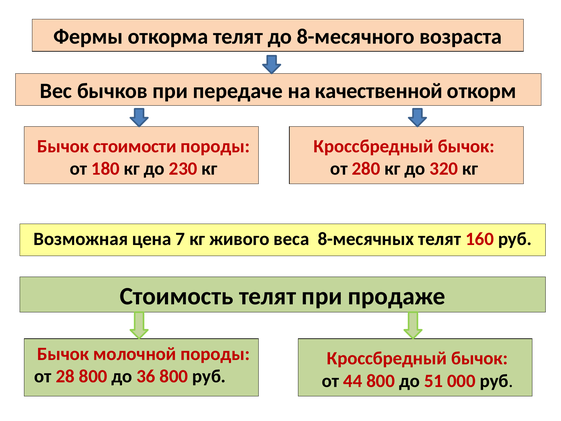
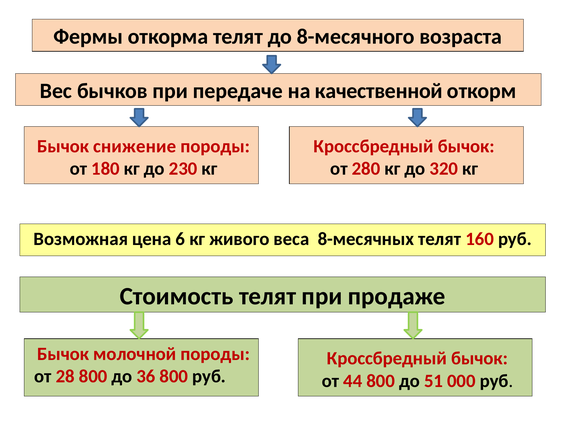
стоимости: стоимости -> снижение (135, 146)
7: 7 -> 6 (180, 239)
